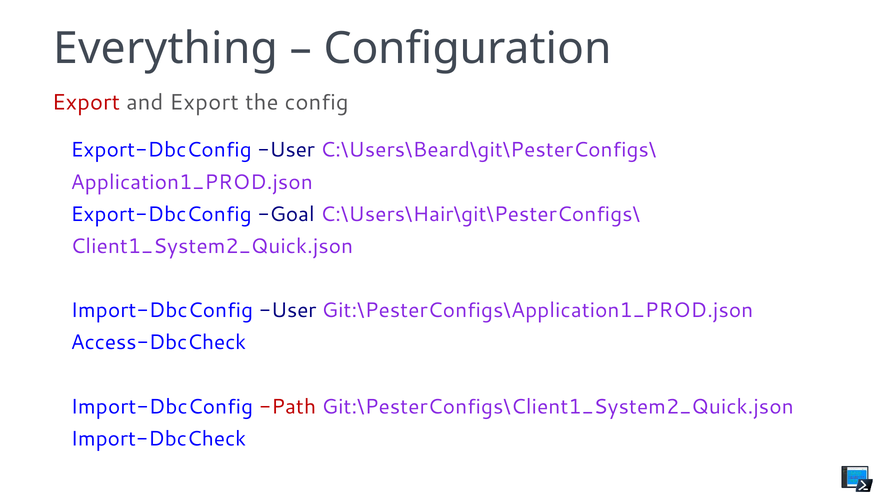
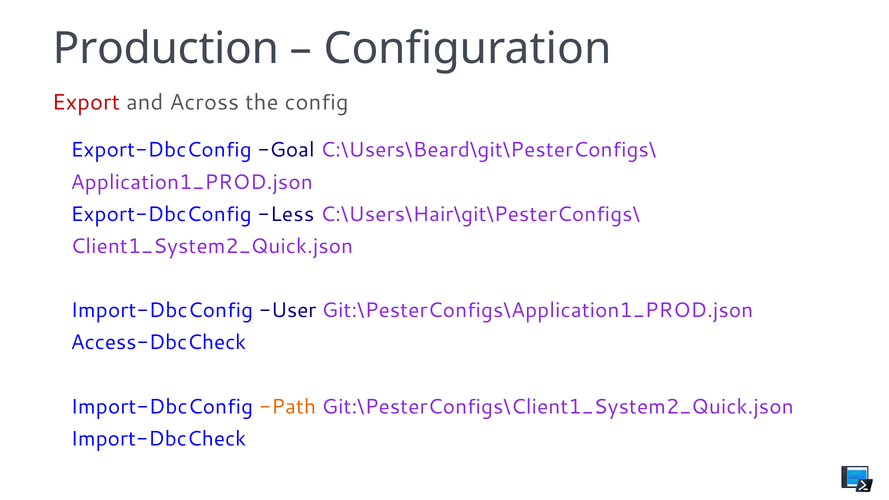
Everything: Everything -> Production (166, 49)
and Export: Export -> Across (204, 102)
Export-DbcConfig User: User -> Goal (286, 150)
Goal: Goal -> Less (286, 214)
Path colour: red -> orange (287, 407)
